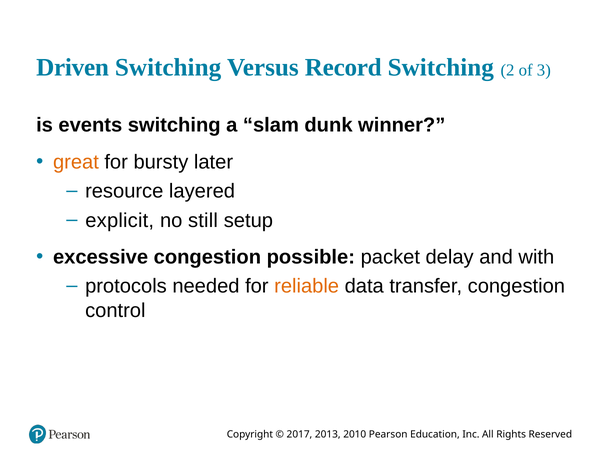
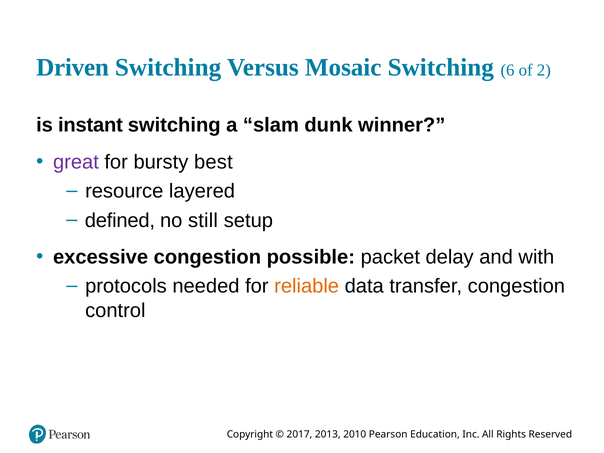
Record: Record -> Mosaic (343, 67)
2: 2 -> 6 (507, 70)
3: 3 -> 2 (544, 70)
events: events -> instant (90, 125)
great colour: orange -> purple (76, 162)
later: later -> best (213, 162)
explicit: explicit -> defined (120, 220)
